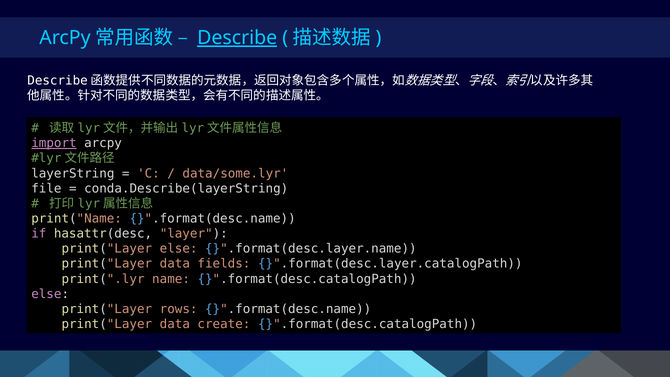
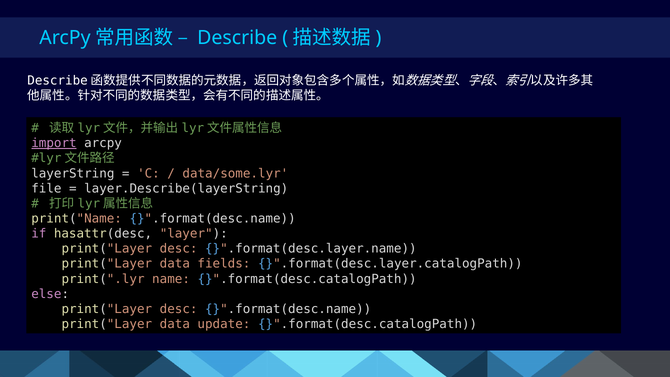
Describe underline: present -> none (237, 38)
conda.Describe(layerString: conda.Describe(layerString -> layer.Describe(layerString (186, 188)
else: else -> desc (179, 249)
rows: rows -> desc (179, 309)
create: create -> update (224, 324)
